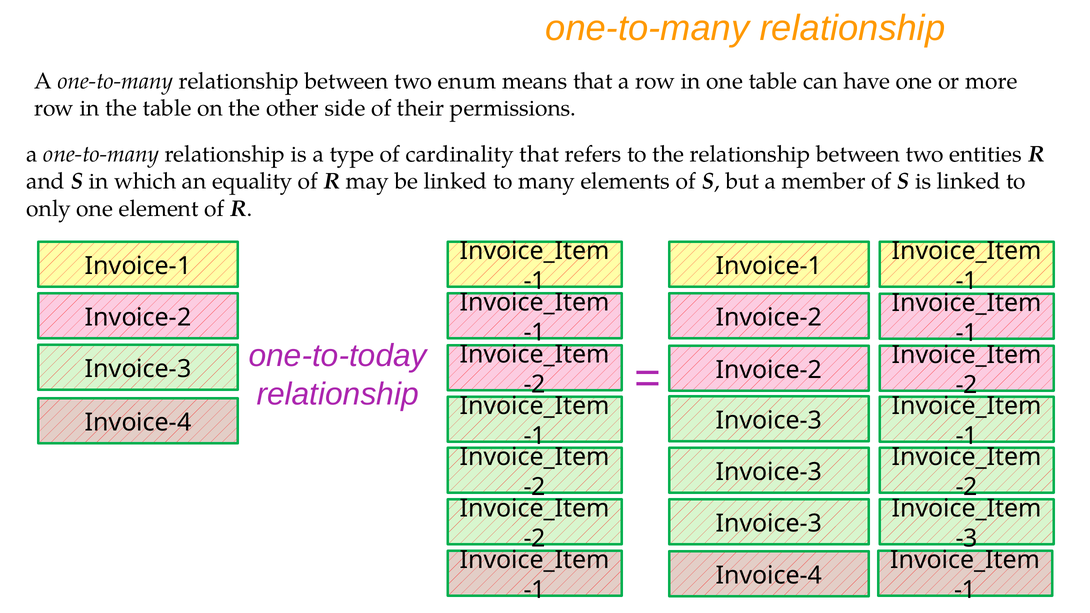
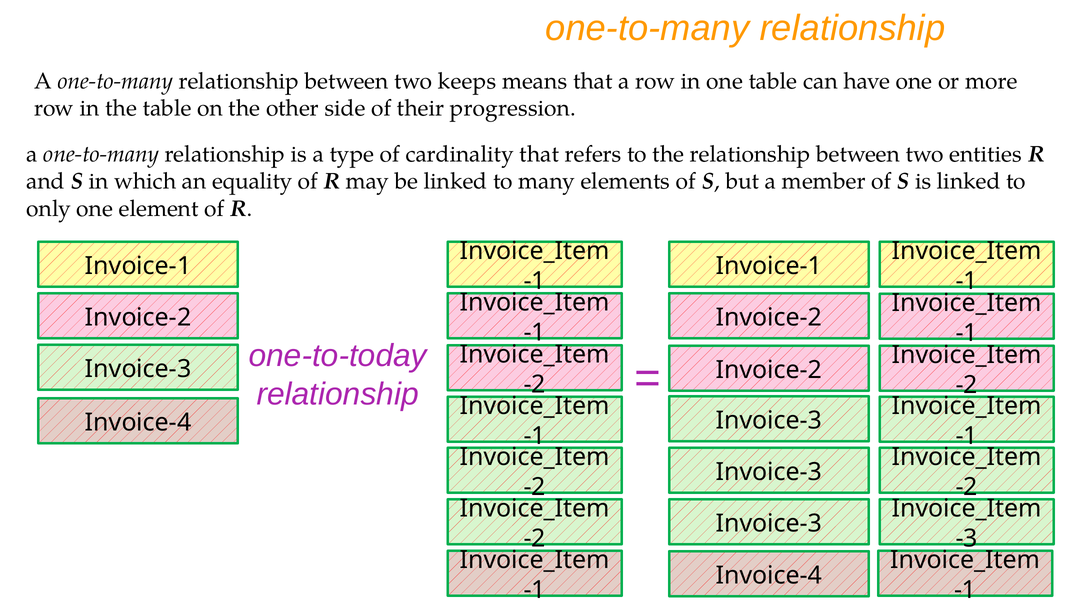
enum: enum -> keeps (467, 81)
permissions: permissions -> progression (513, 108)
